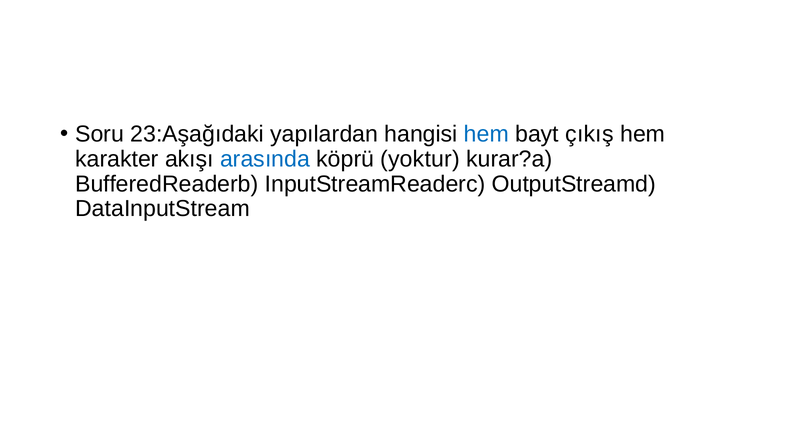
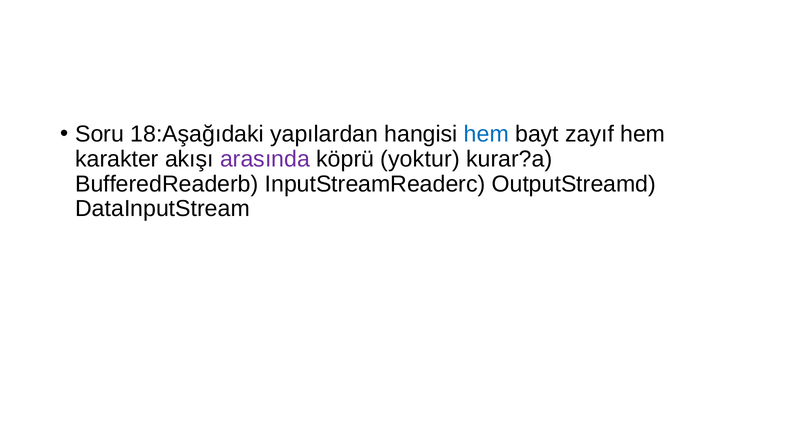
23:Aşağıdaki: 23:Aşağıdaki -> 18:Aşağıdaki (197, 134)
çıkış: çıkış -> zayıf (590, 134)
arasında colour: blue -> purple (265, 159)
